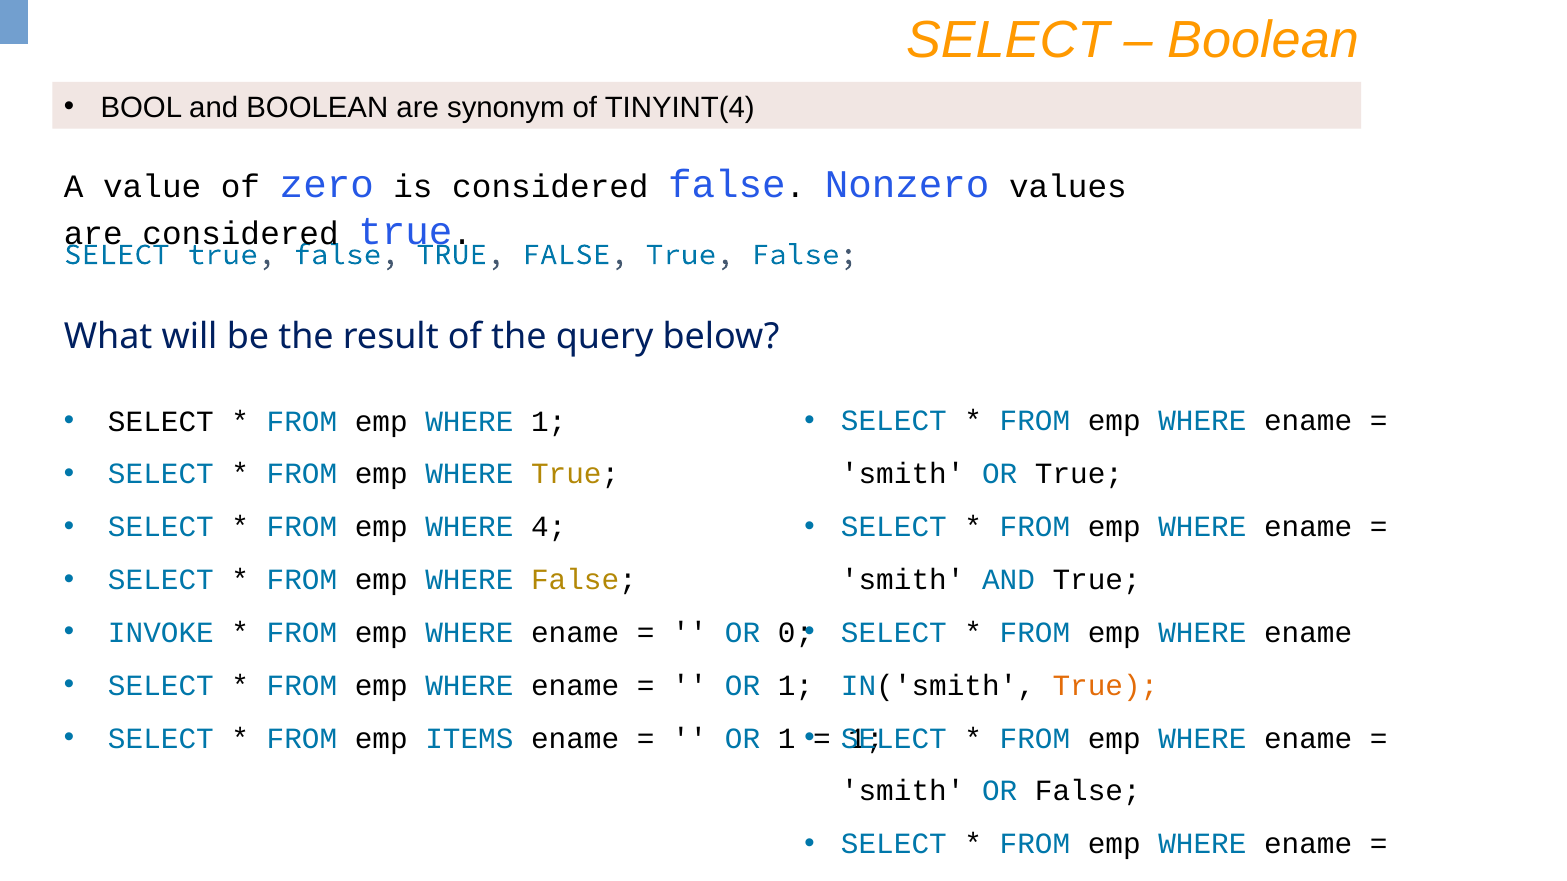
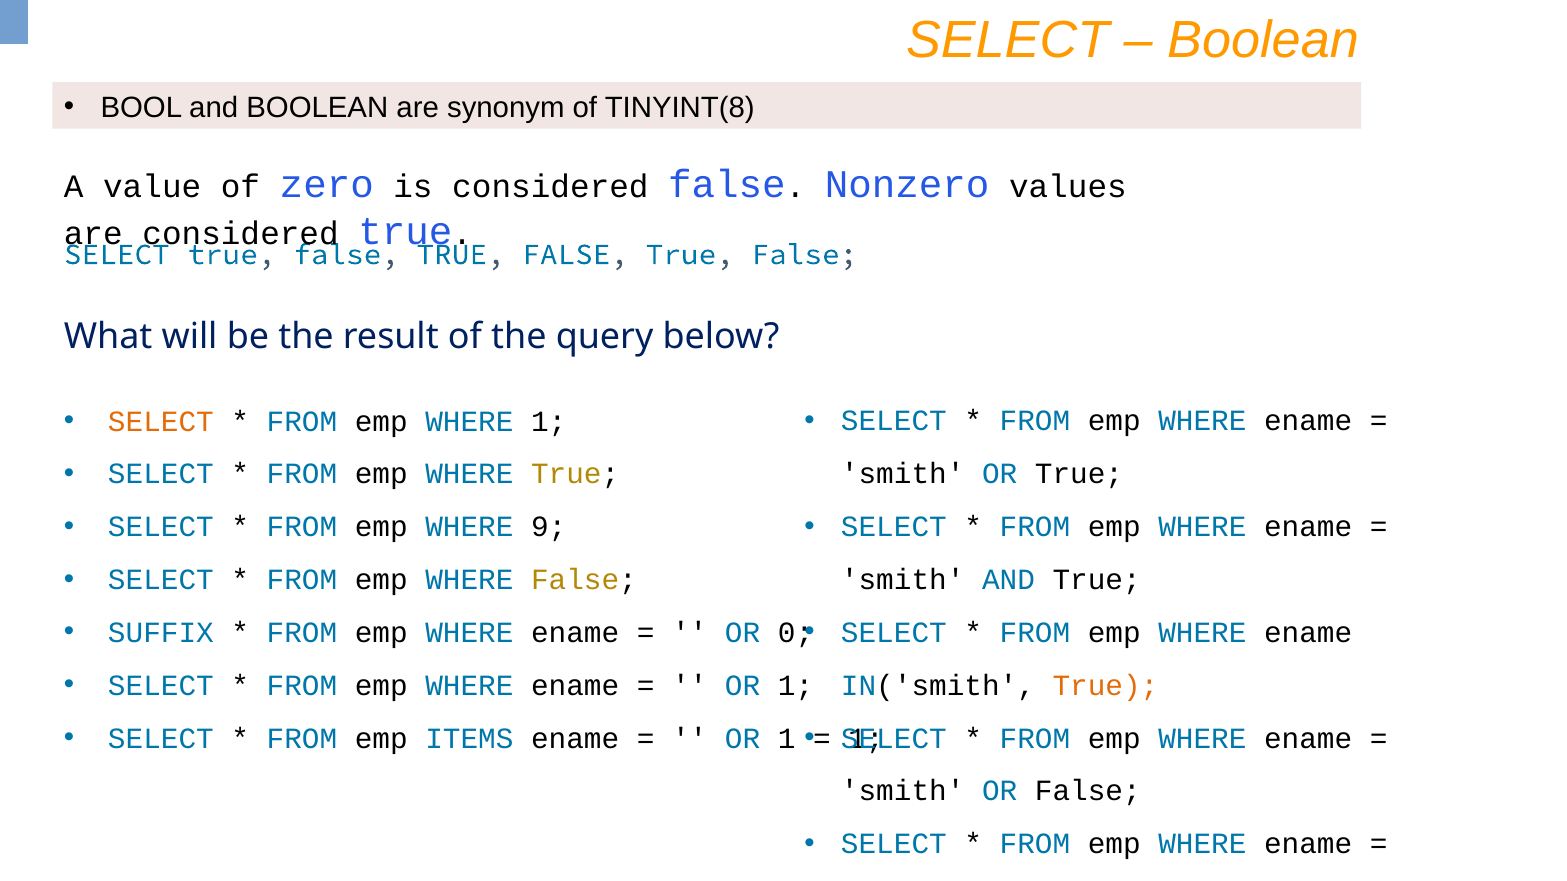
TINYINT(4: TINYINT(4 -> TINYINT(8 (680, 107)
SELECT colour: black -> orange (161, 422)
4: 4 -> 9 (549, 527)
INVOKE: INVOKE -> SUFFIX (161, 633)
